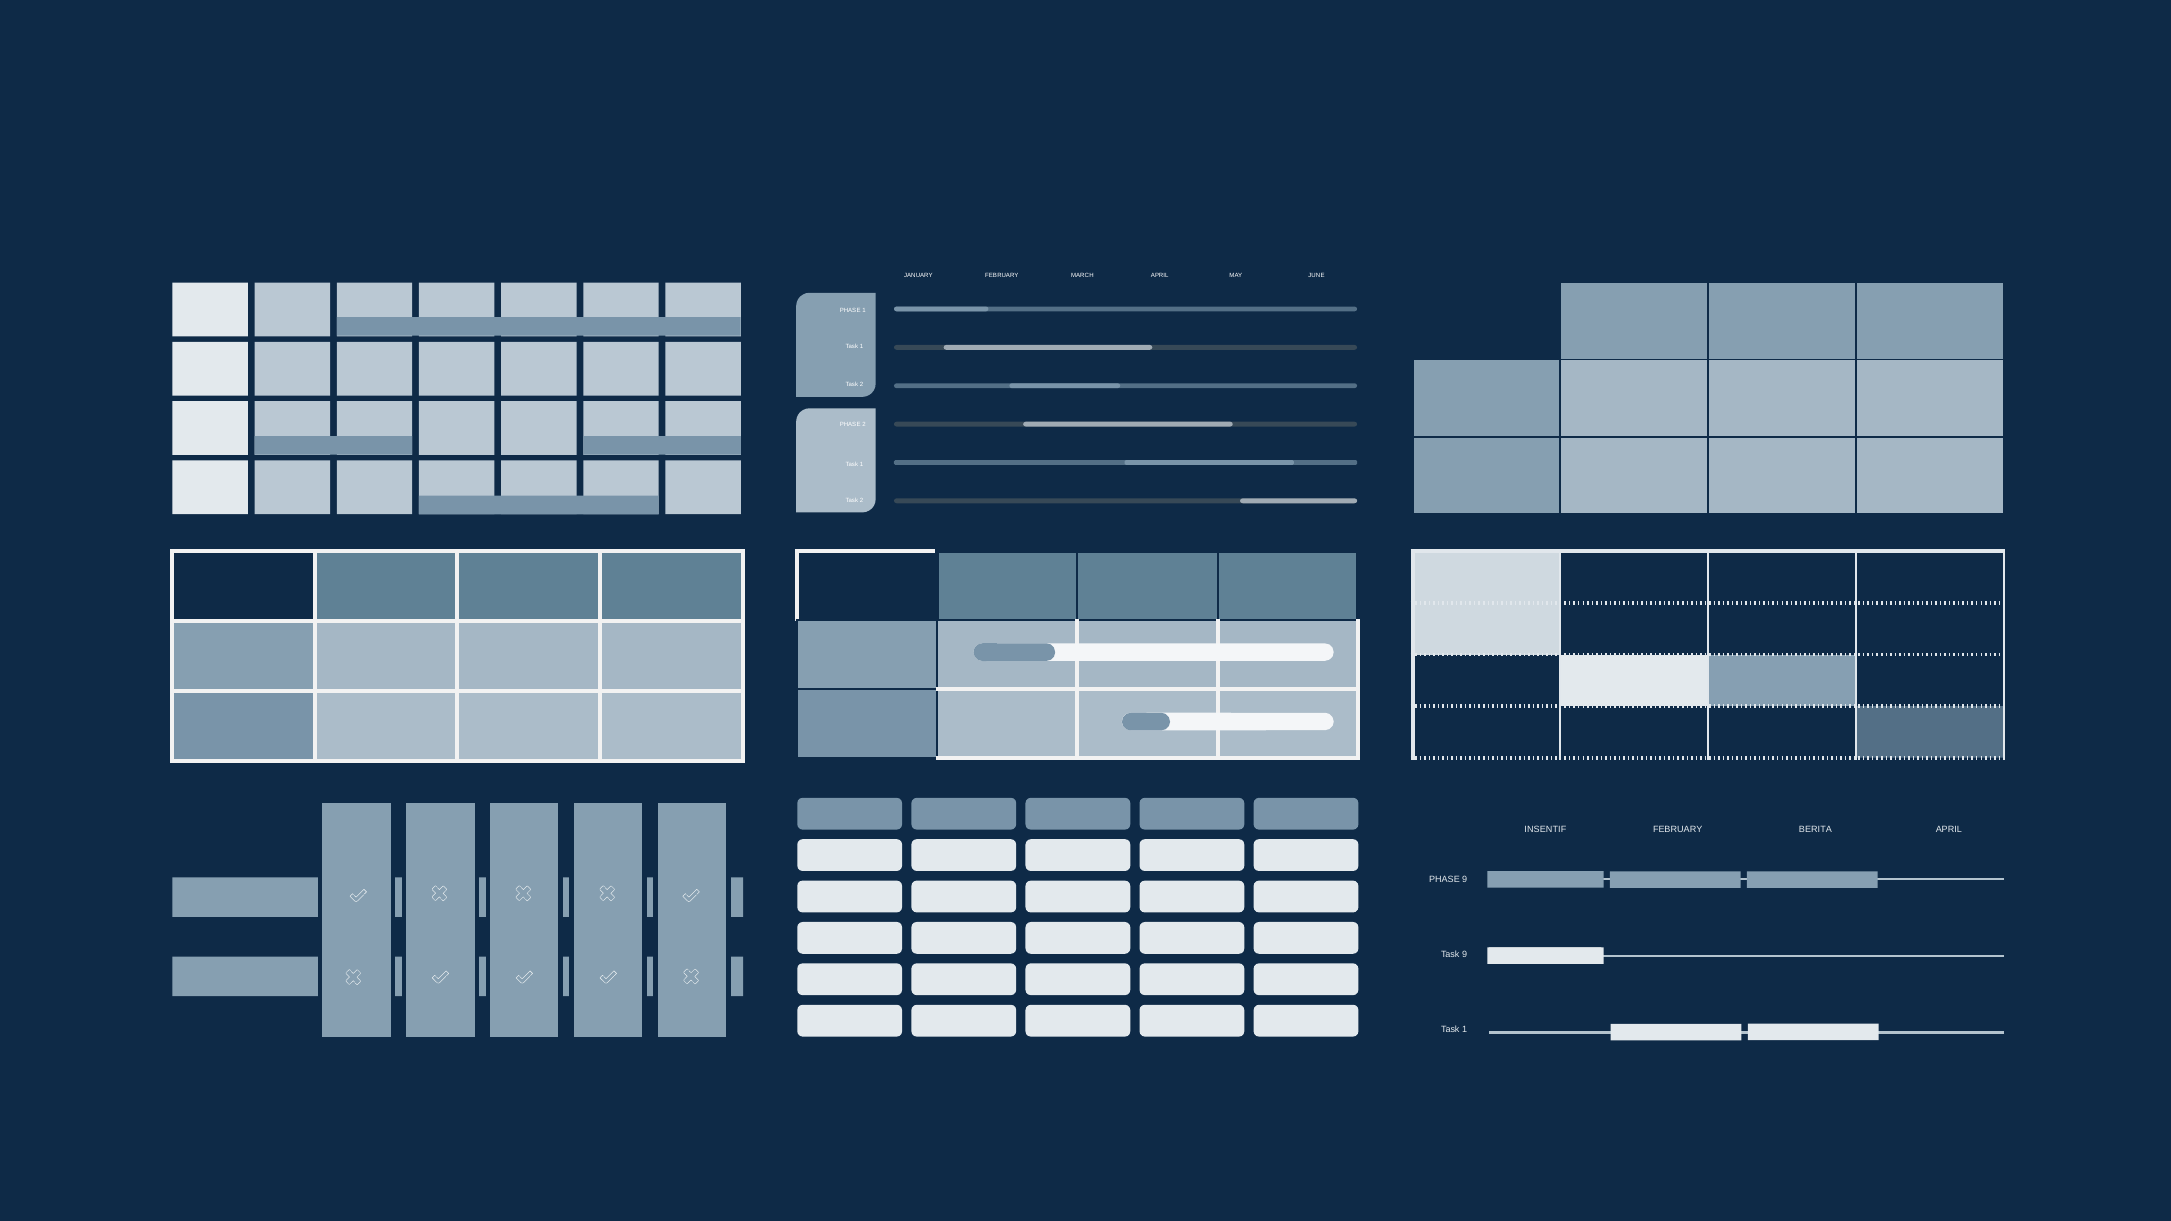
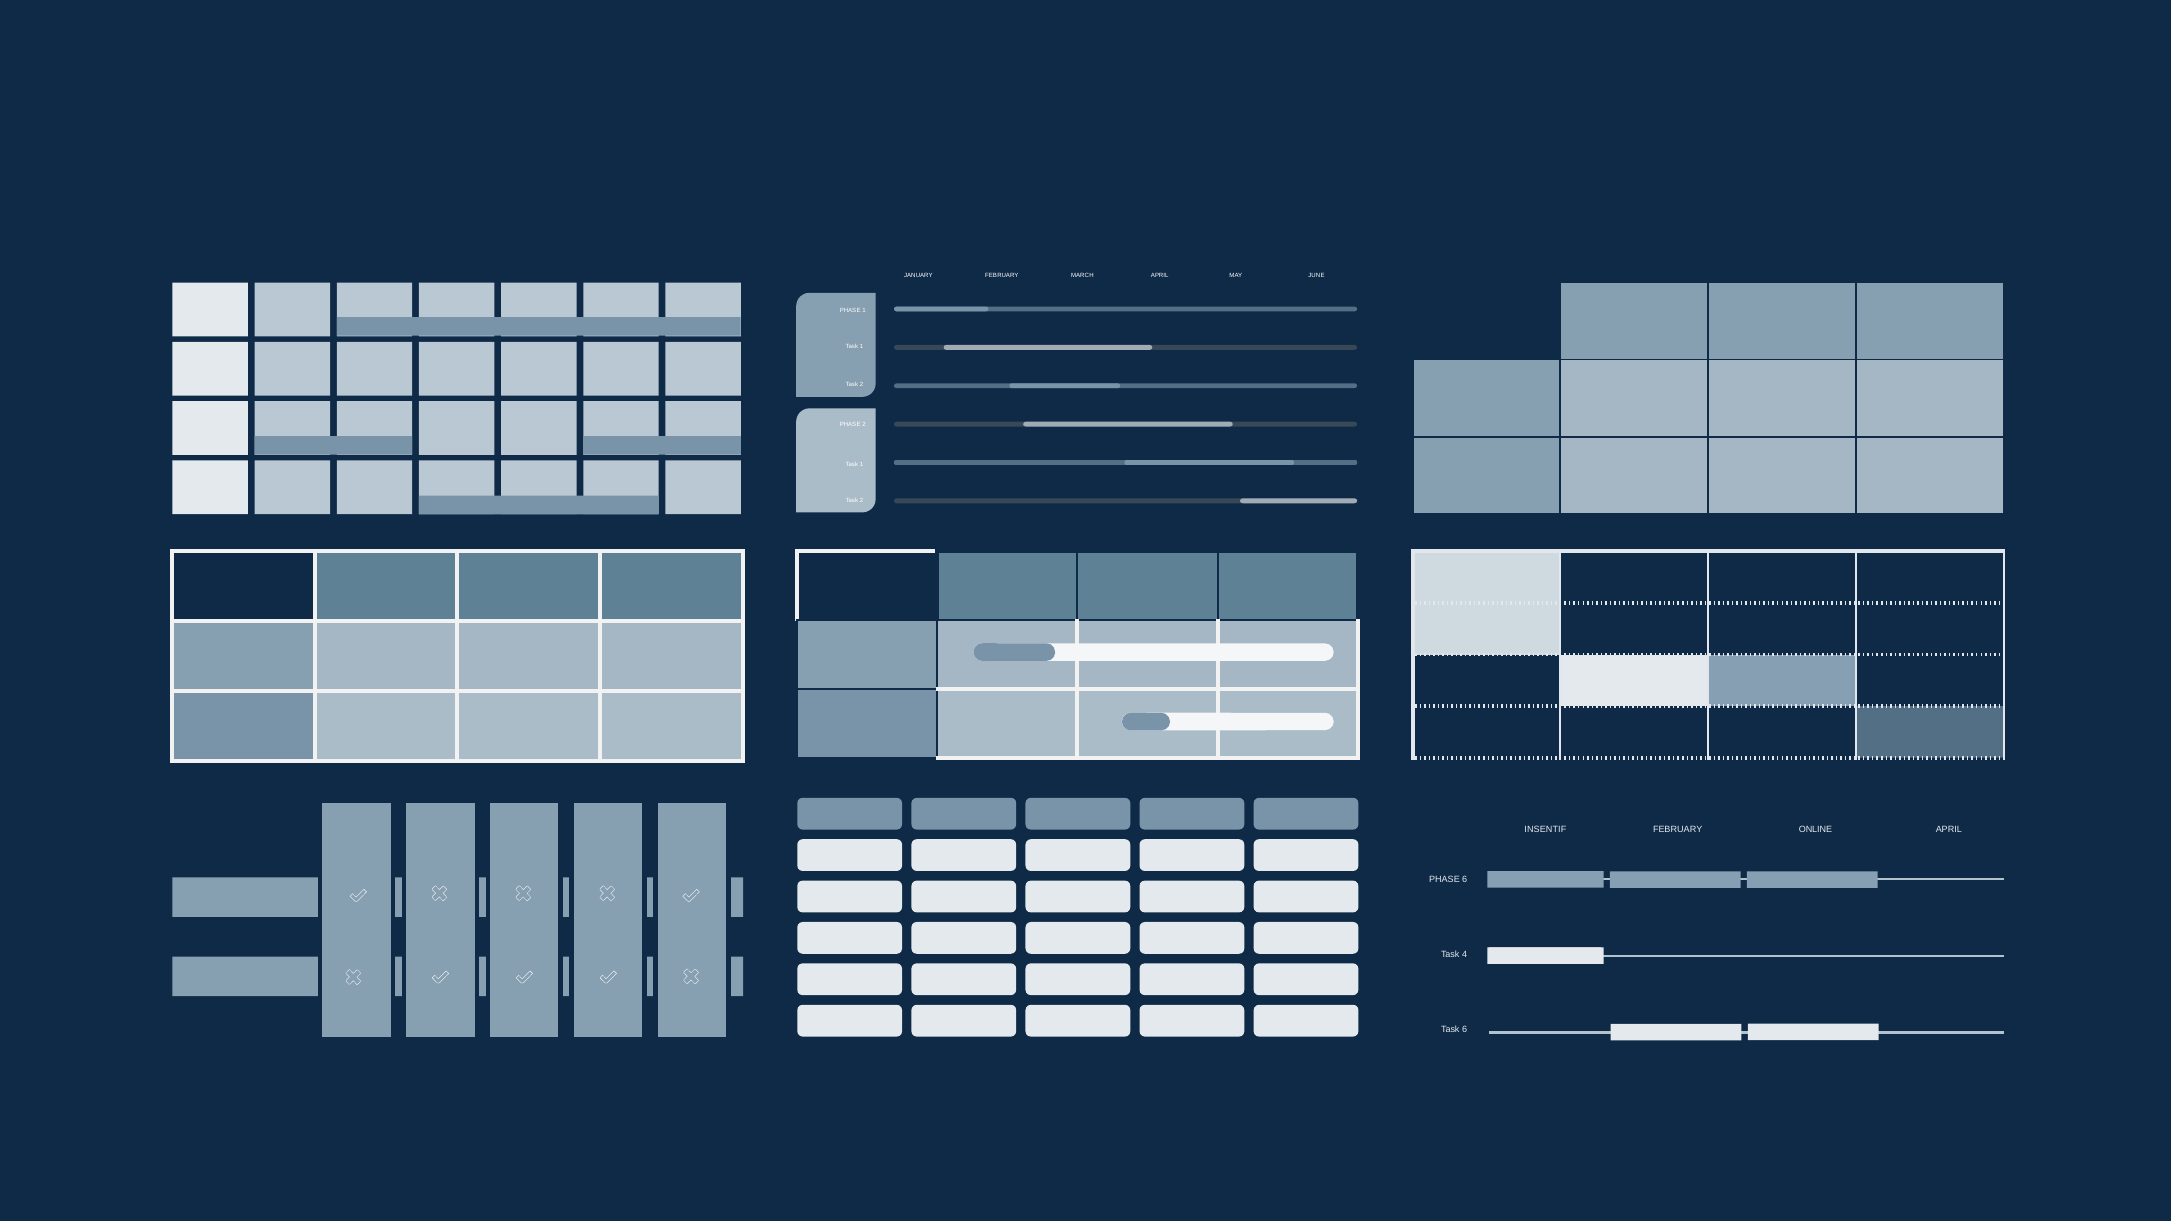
BERITA: BERITA -> ONLINE (1815, 830)
PHASE 9: 9 -> 6 (1465, 880)
Task 9: 9 -> 4 (1465, 955)
1: 1 -> 6 (1465, 1030)
